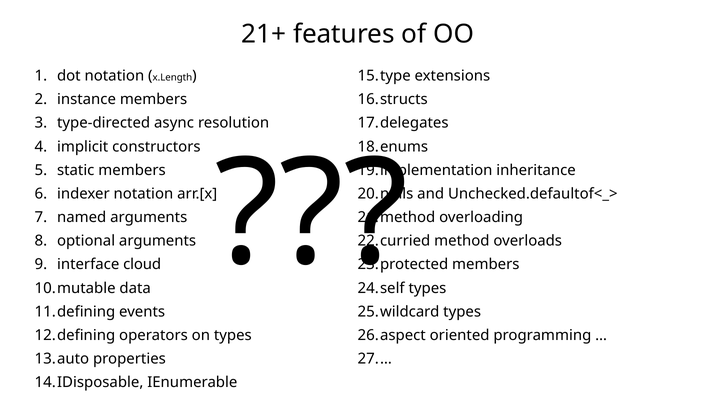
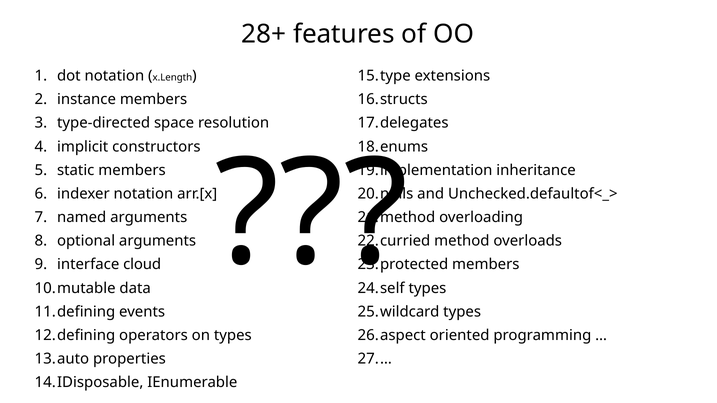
21+: 21+ -> 28+ (264, 34)
async: async -> space (174, 123)
